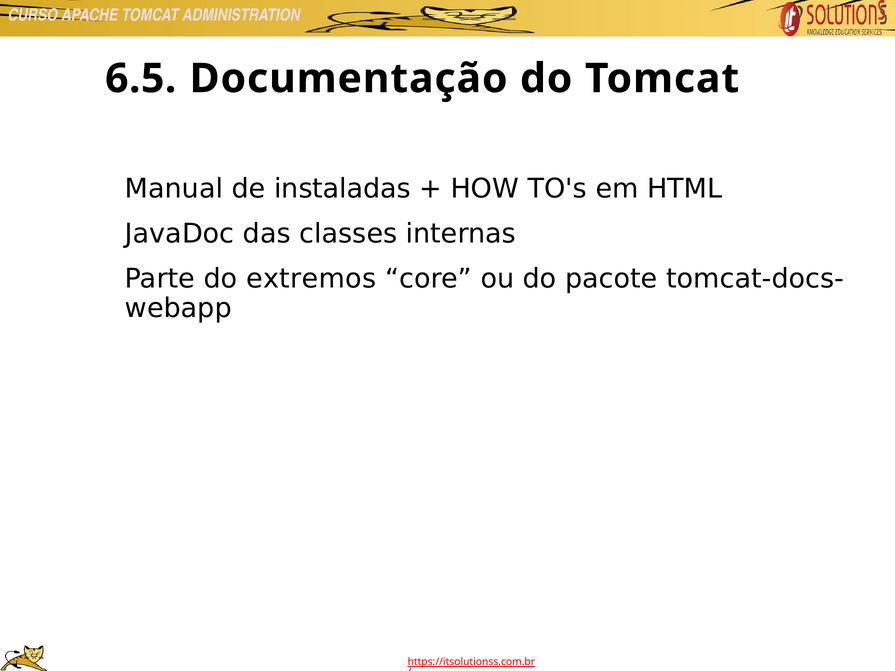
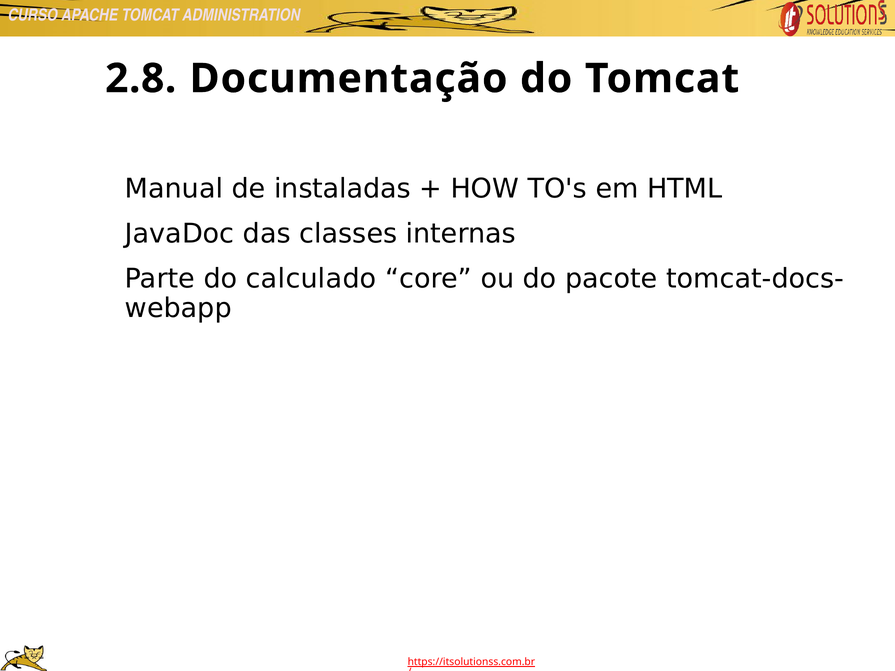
6.5: 6.5 -> 2.8 (141, 79)
extremos: extremos -> calculado (311, 279)
